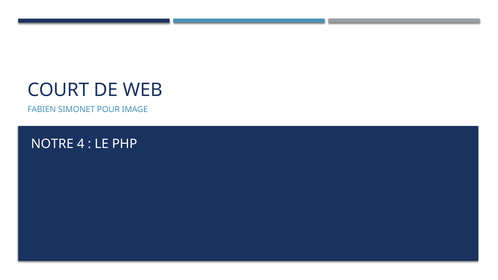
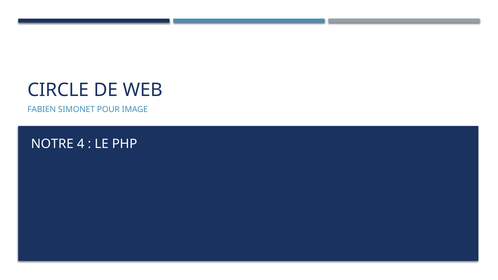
COURT: COURT -> CIRCLE (58, 90)
